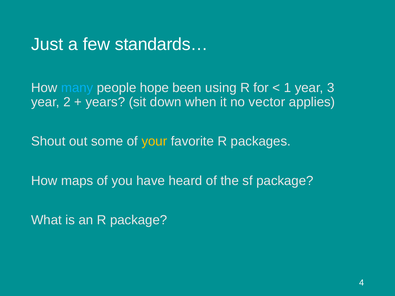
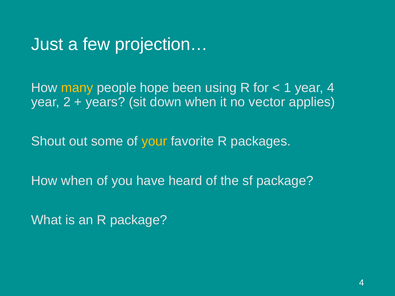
standards…: standards… -> projection… (161, 44)
many colour: light blue -> yellow (77, 88)
year 3: 3 -> 4 (331, 88)
How maps: maps -> when (77, 181)
